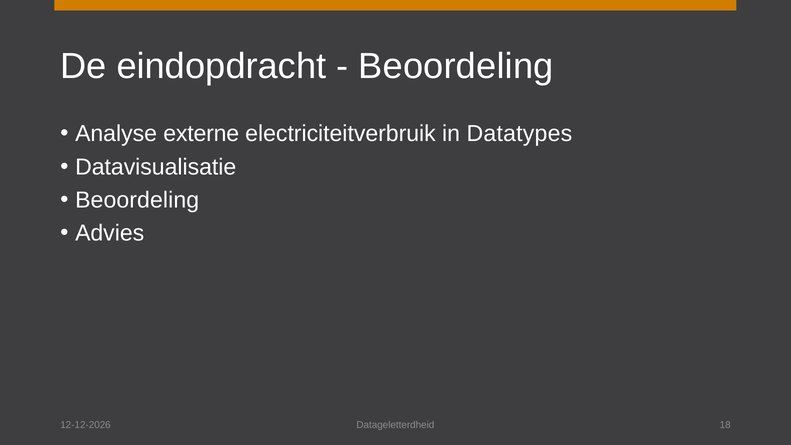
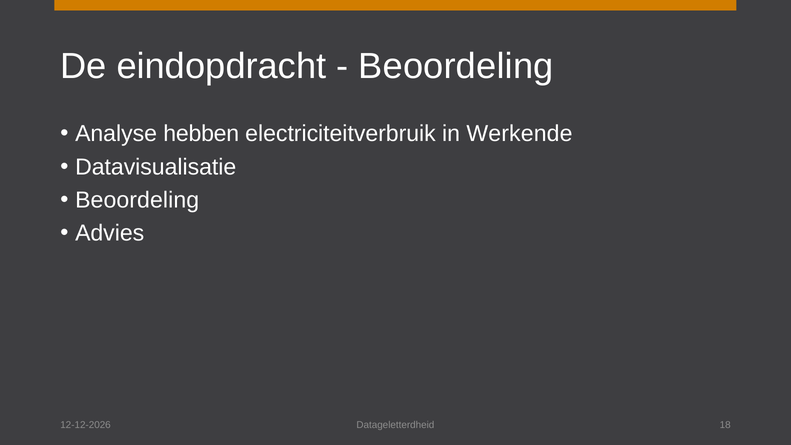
externe: externe -> hebben (201, 134)
Datatypes: Datatypes -> Werkende (519, 134)
